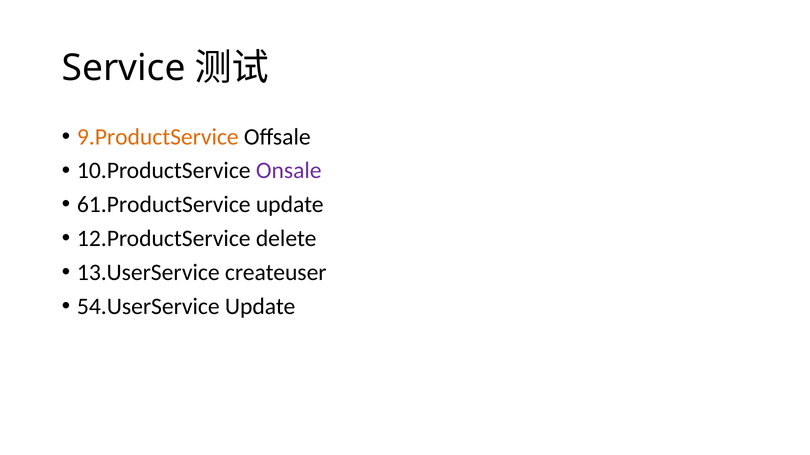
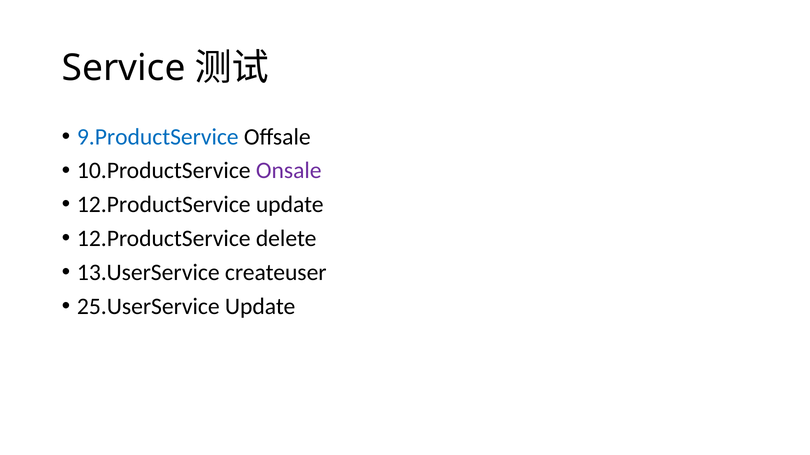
9.ProductService colour: orange -> blue (158, 137)
61.ProductService: 61.ProductService -> 12.ProductService (164, 205)
54.UserService: 54.UserService -> 25.UserService (148, 307)
